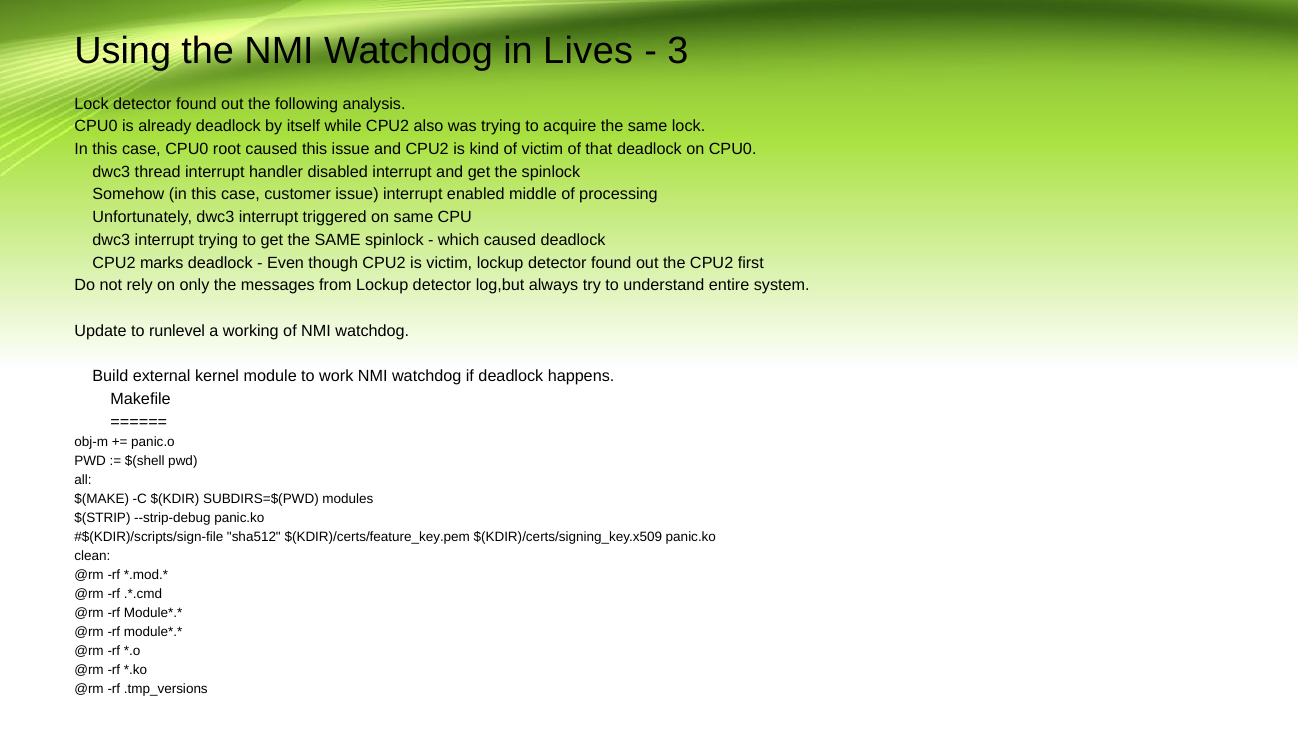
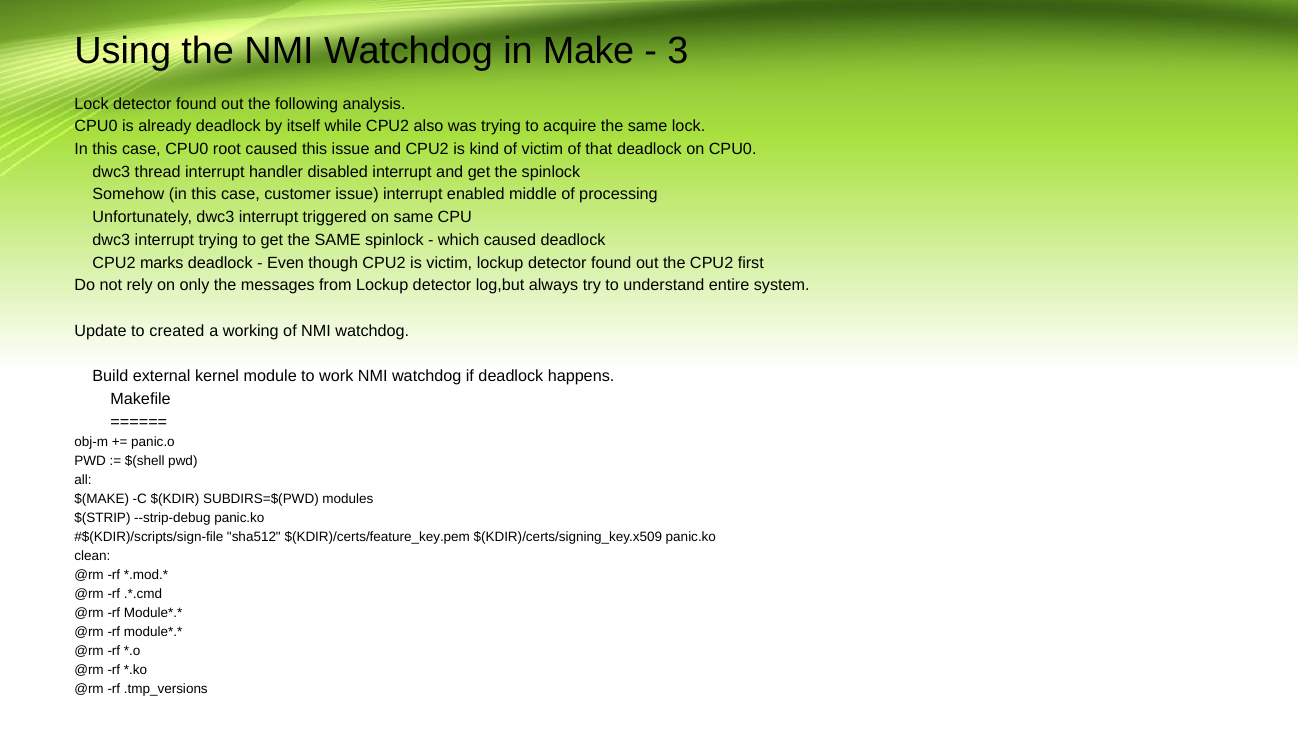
Lives: Lives -> Make (589, 51)
runlevel: runlevel -> created (177, 331)
